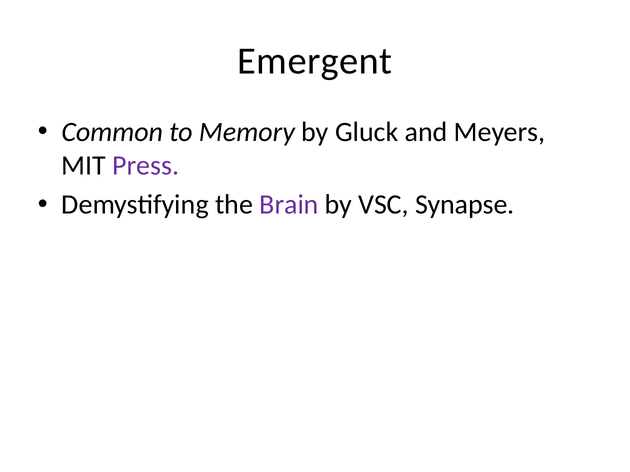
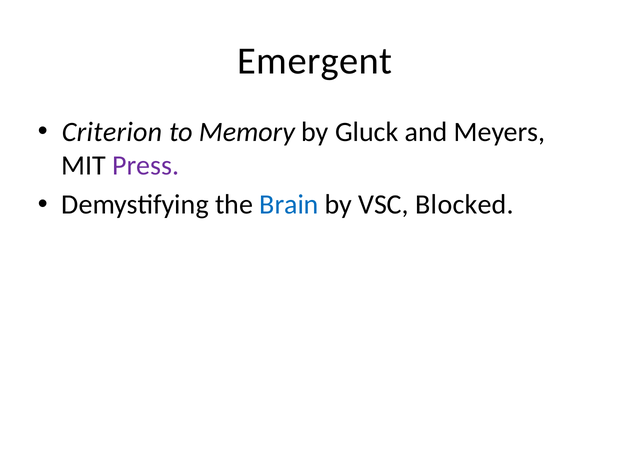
Common: Common -> Criterion (112, 132)
Brain colour: purple -> blue (289, 205)
Synapse: Synapse -> Blocked (465, 205)
